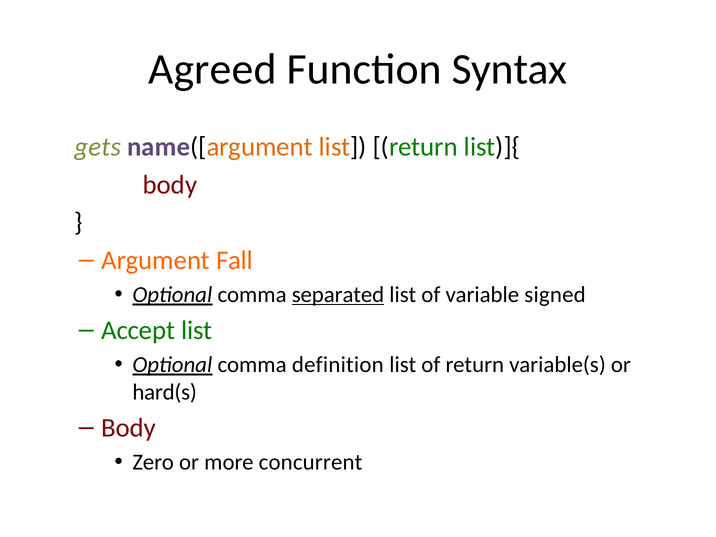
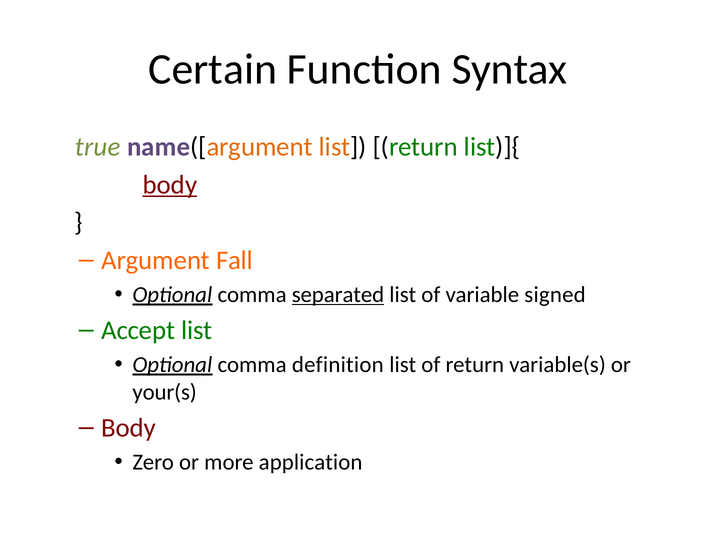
Agreed: Agreed -> Certain (213, 69)
gets: gets -> true (98, 147)
body underline: none -> present (170, 185)
hard(s: hard(s -> your(s (165, 392)
concurrent: concurrent -> application (311, 462)
